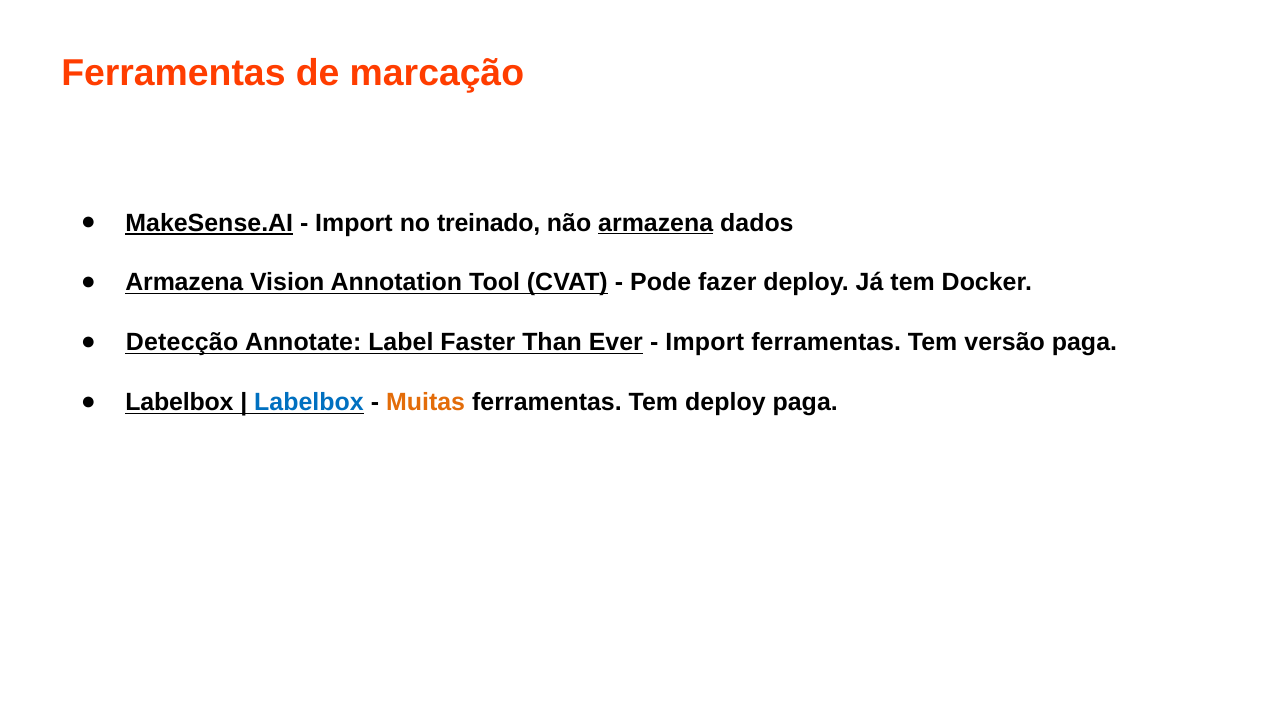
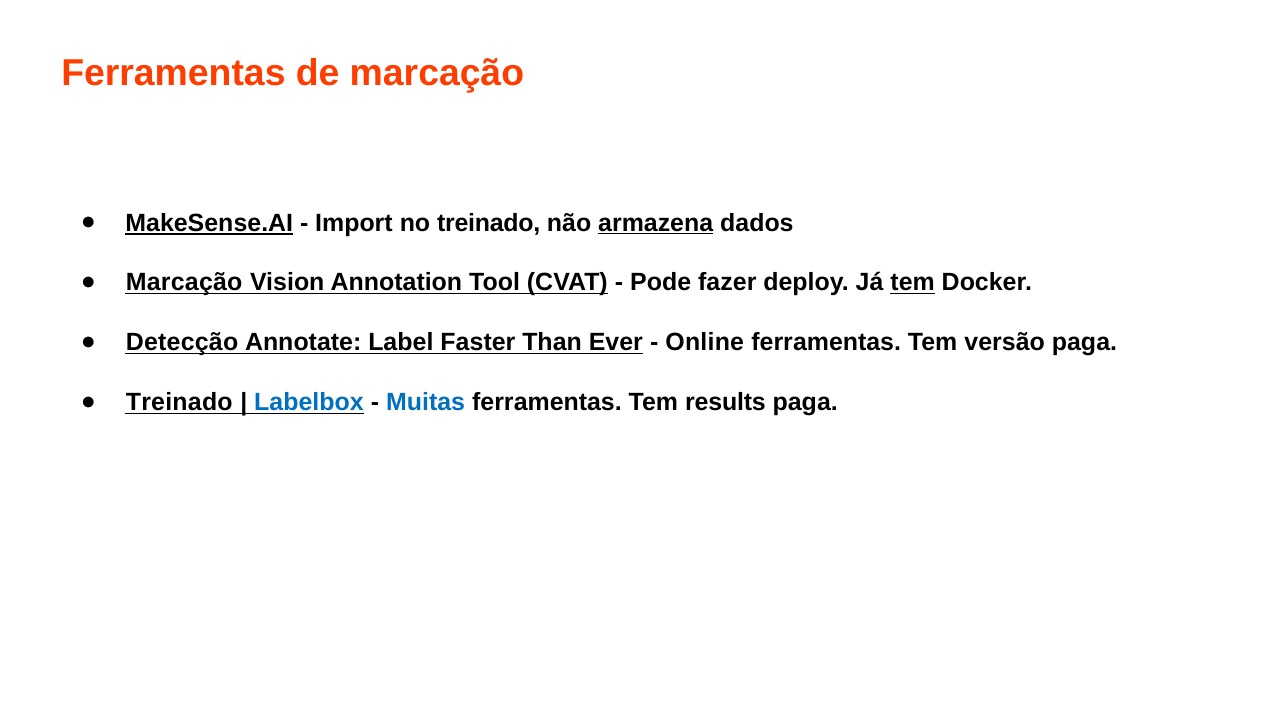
Armazena: Armazena -> Marcação (184, 283)
tem underline: none -> present (913, 283)
Import: Import -> Online (705, 342)
Labelbox: Labelbox -> Treinado (179, 402)
Muitas colour: orange -> blue (426, 402)
Tem deploy: deploy -> results (726, 402)
